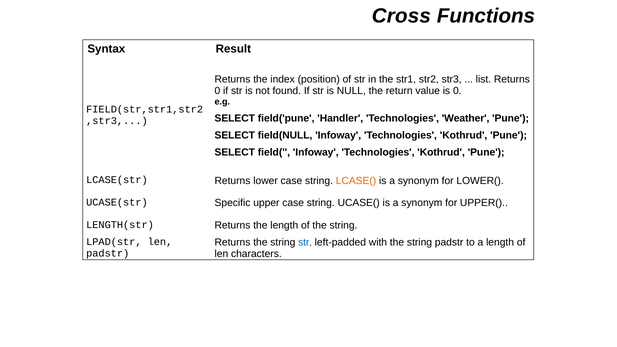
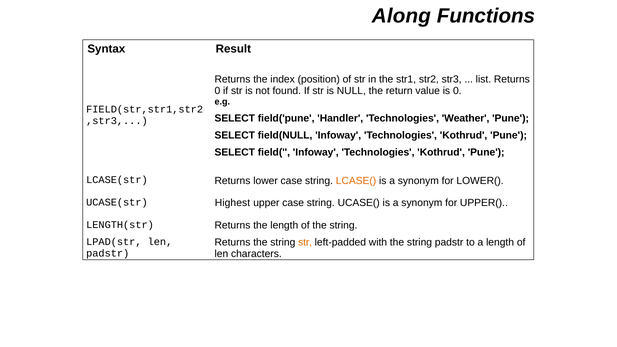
Cross: Cross -> Along (401, 16)
Specific: Specific -> Highest (232, 203)
str colour: blue -> orange (305, 243)
